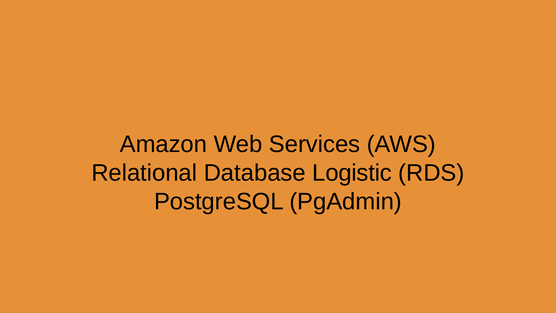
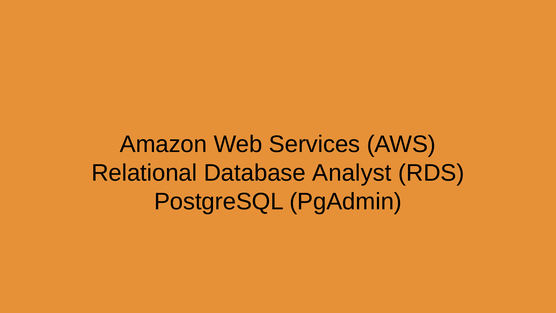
Logistic: Logistic -> Analyst (352, 173)
